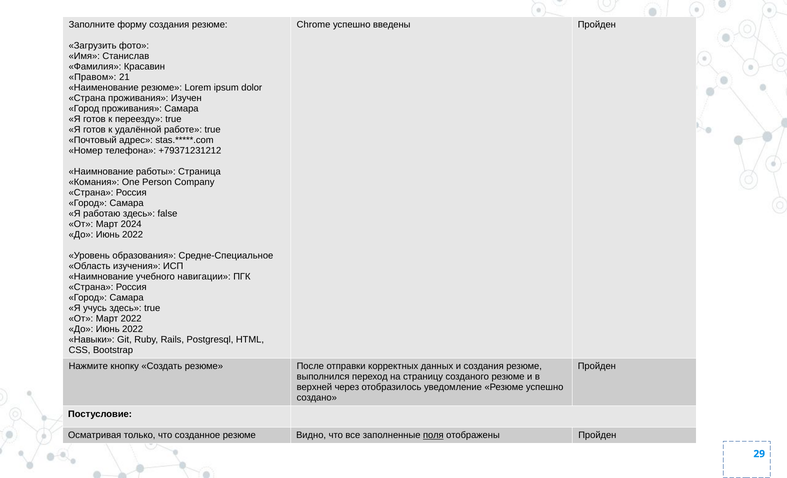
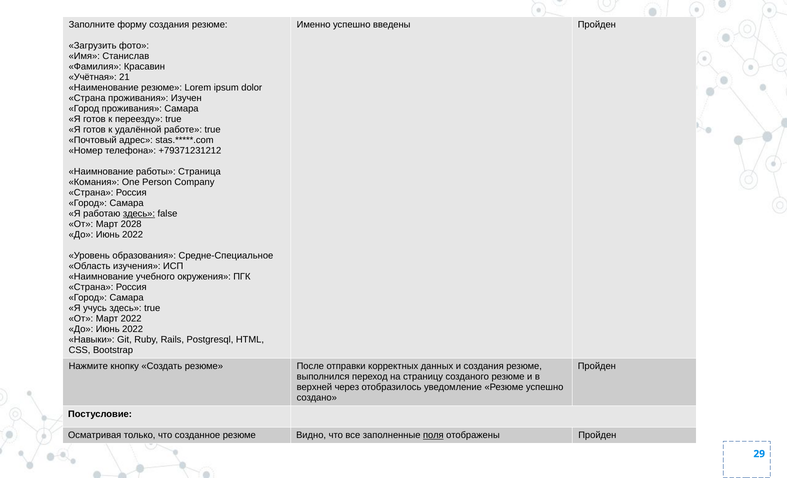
Chrome: Chrome -> Именно (314, 25)
Правом: Правом -> Учётная (93, 77)
здесь underline: none -> present (139, 214)
2024: 2024 -> 2028 (131, 224)
навигации: навигации -> окружения (204, 276)
